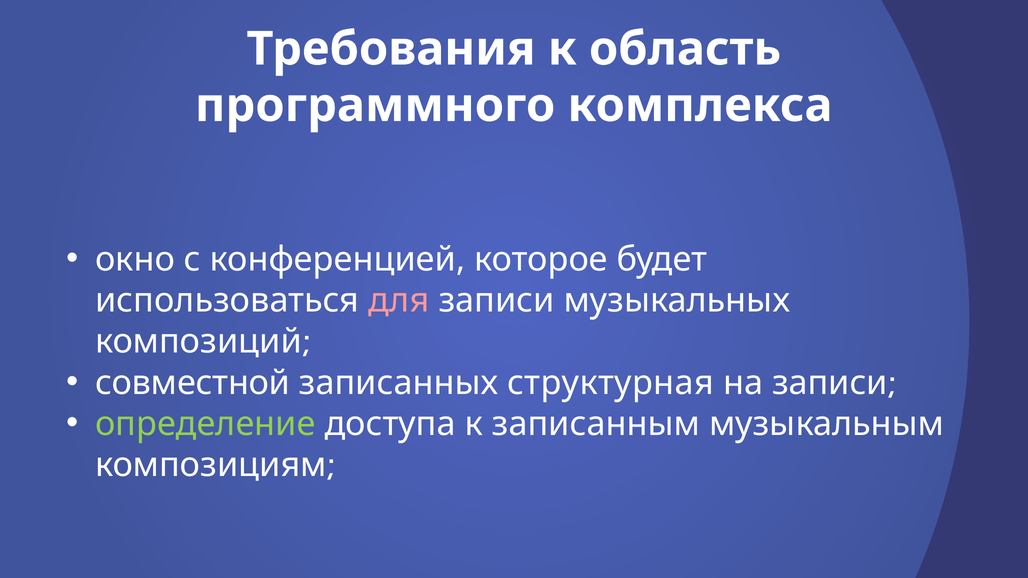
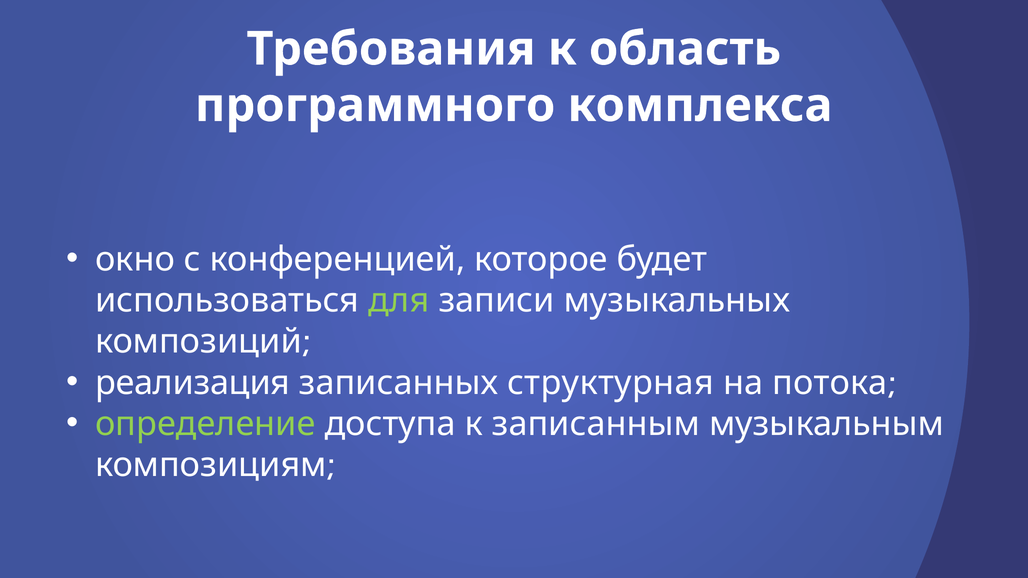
для colour: pink -> light green (399, 301)
совместной: совместной -> реализация (193, 383)
на записи: записи -> потока (830, 383)
